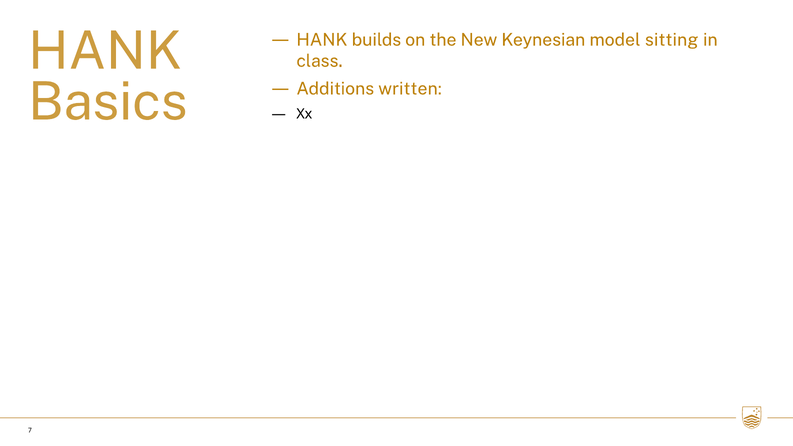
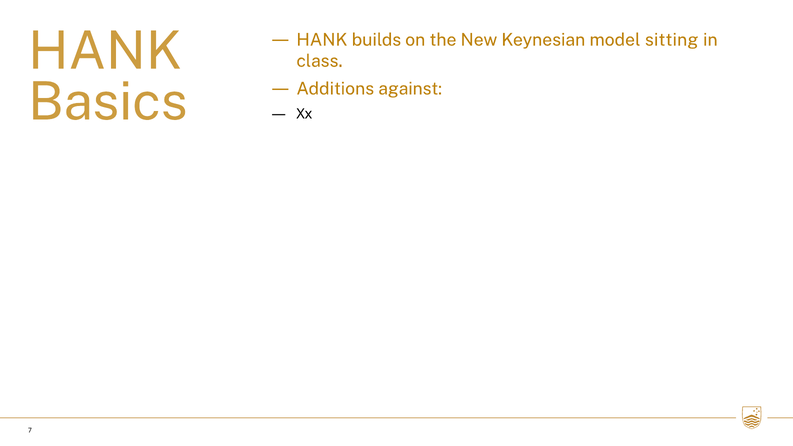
written: written -> against (410, 89)
